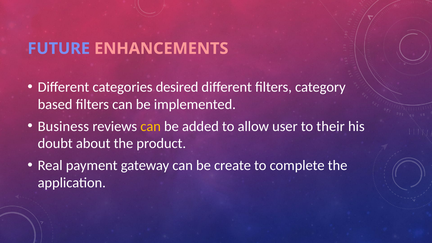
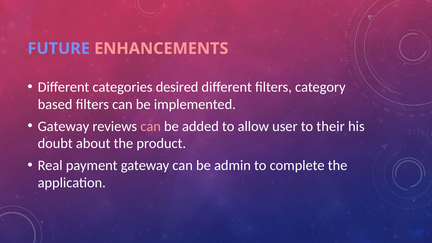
Business: Business -> Gateway (63, 126)
can colour: yellow -> pink (151, 126)
create: create -> admin (232, 165)
